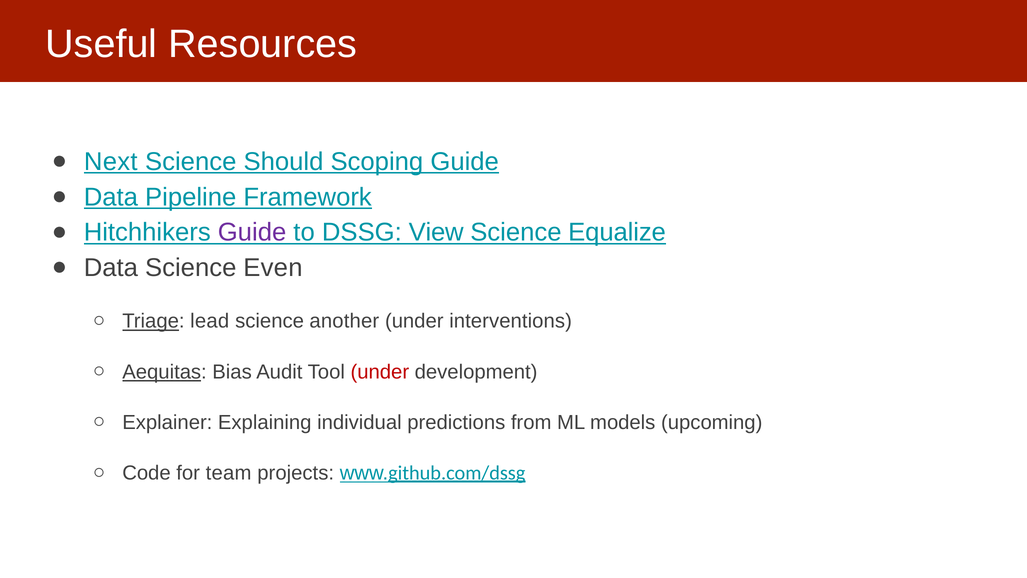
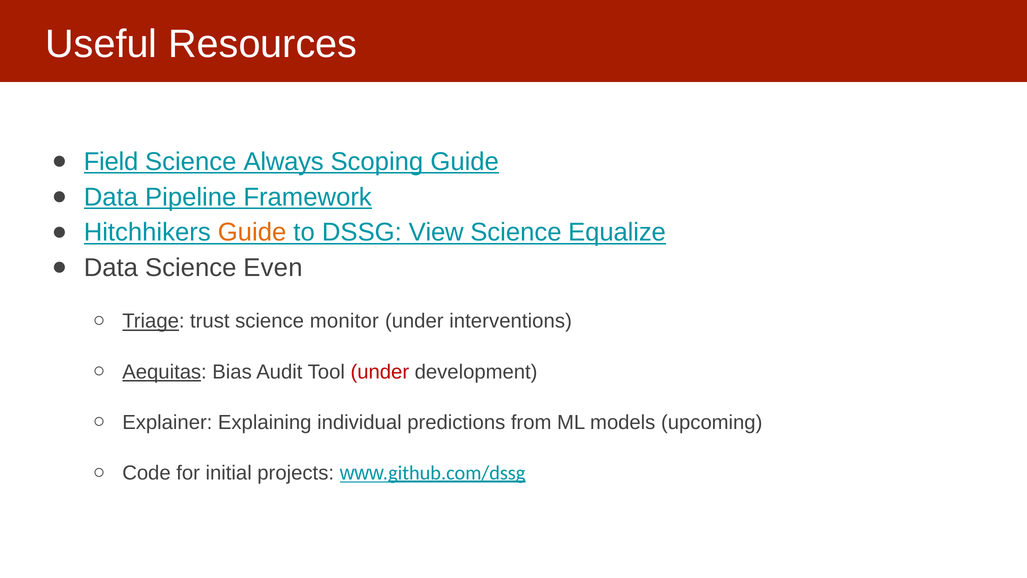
Next: Next -> Field (111, 162)
Should: Should -> Always (284, 162)
Guide colour: purple -> orange (252, 232)
lead: lead -> trust (210, 321)
another: another -> monitor (344, 321)
team: team -> initial (229, 473)
